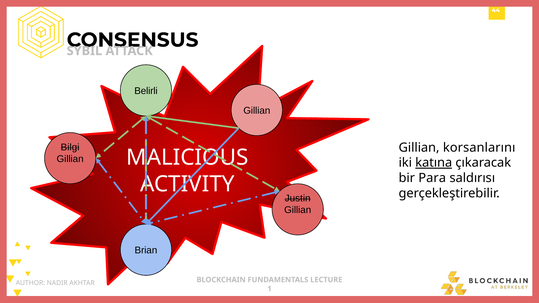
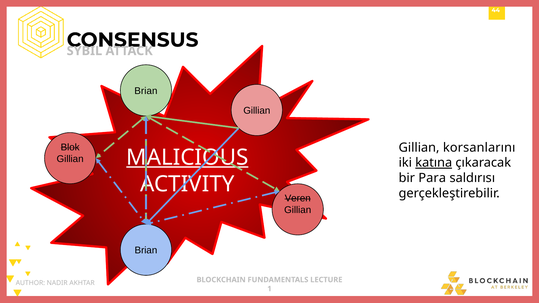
Belirli: Belirli -> Brian (146, 91)
Bilgi: Bilgi -> Blok (70, 147)
MALICIOUS underline: none -> present (187, 157)
Justin: Justin -> Veren (298, 198)
